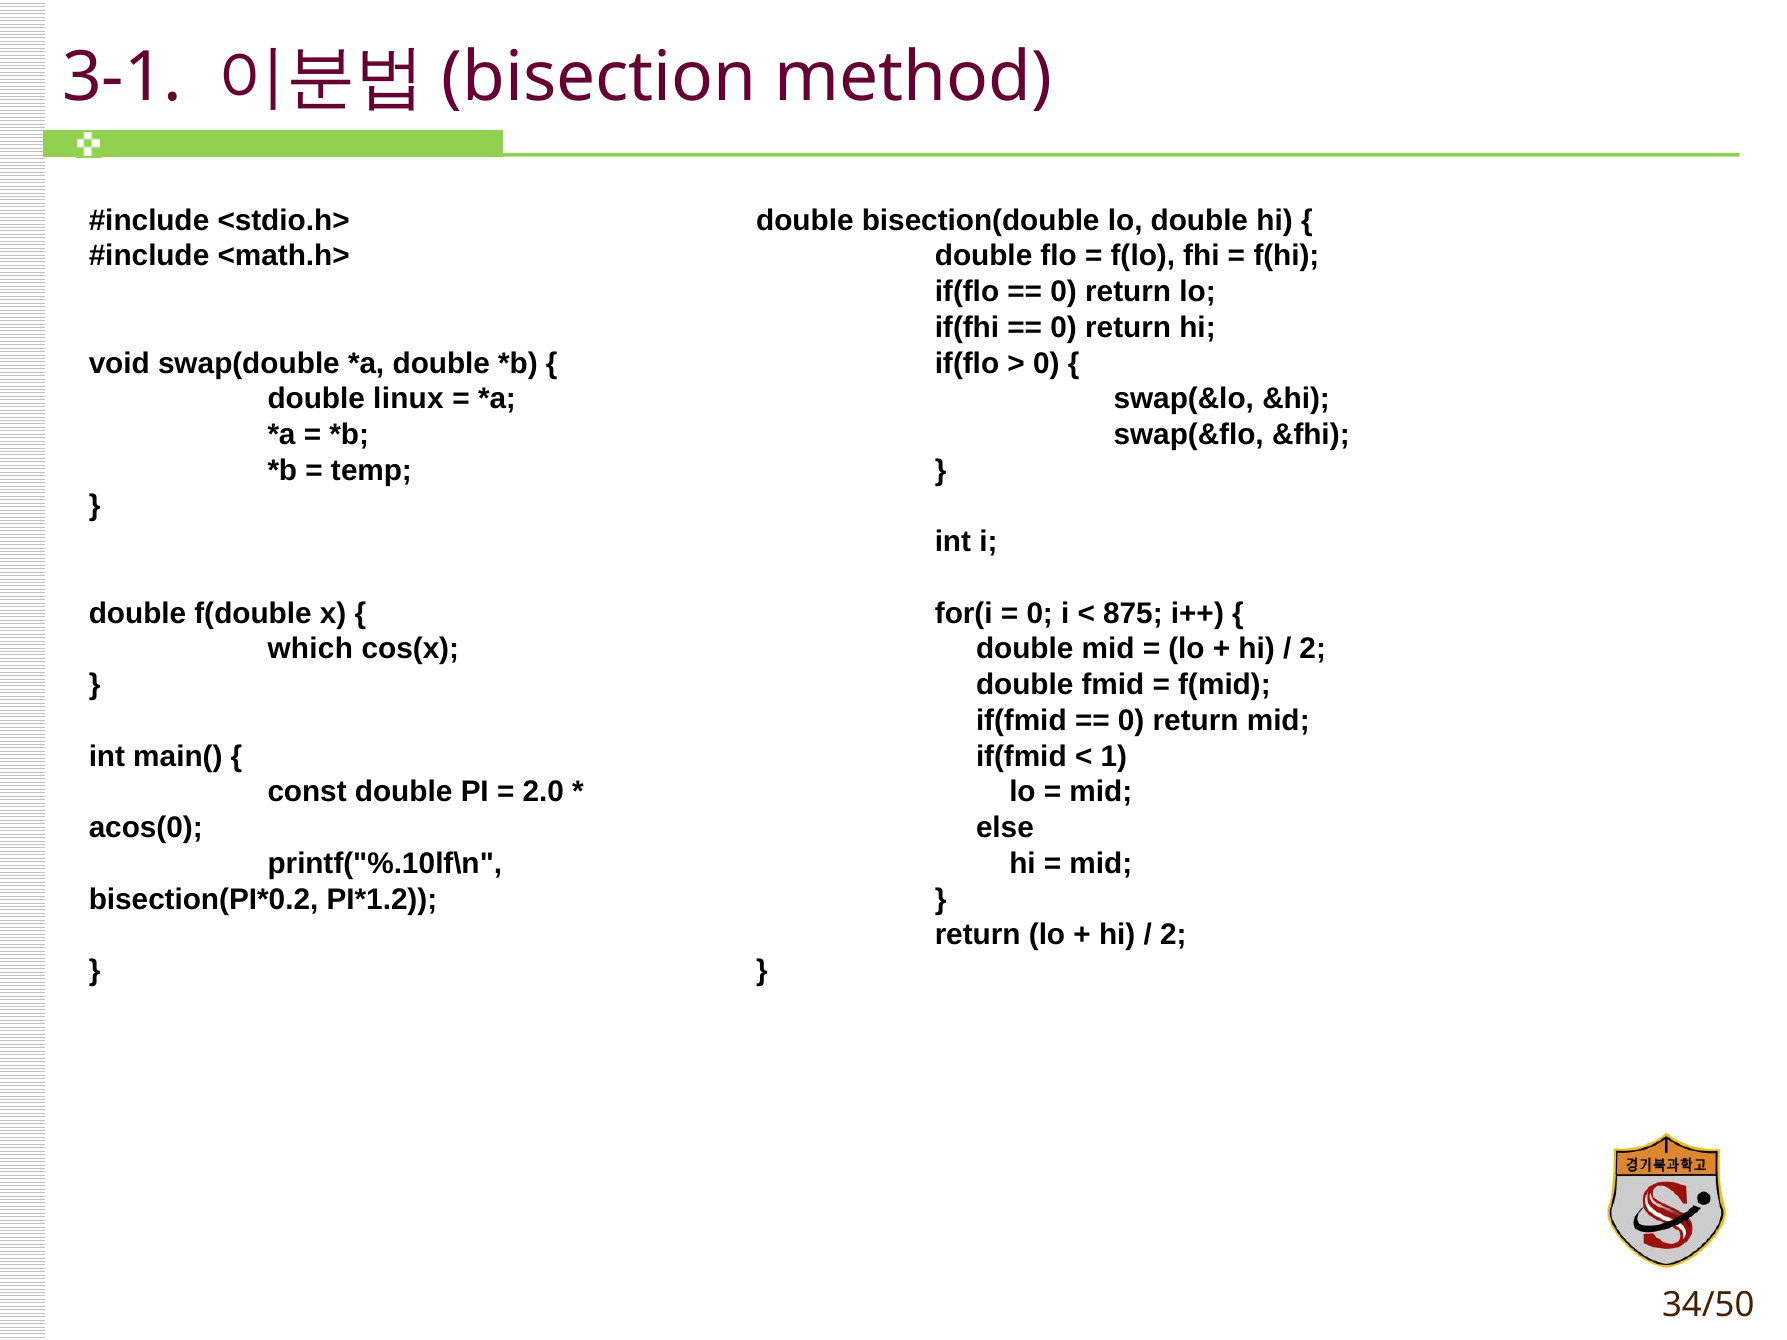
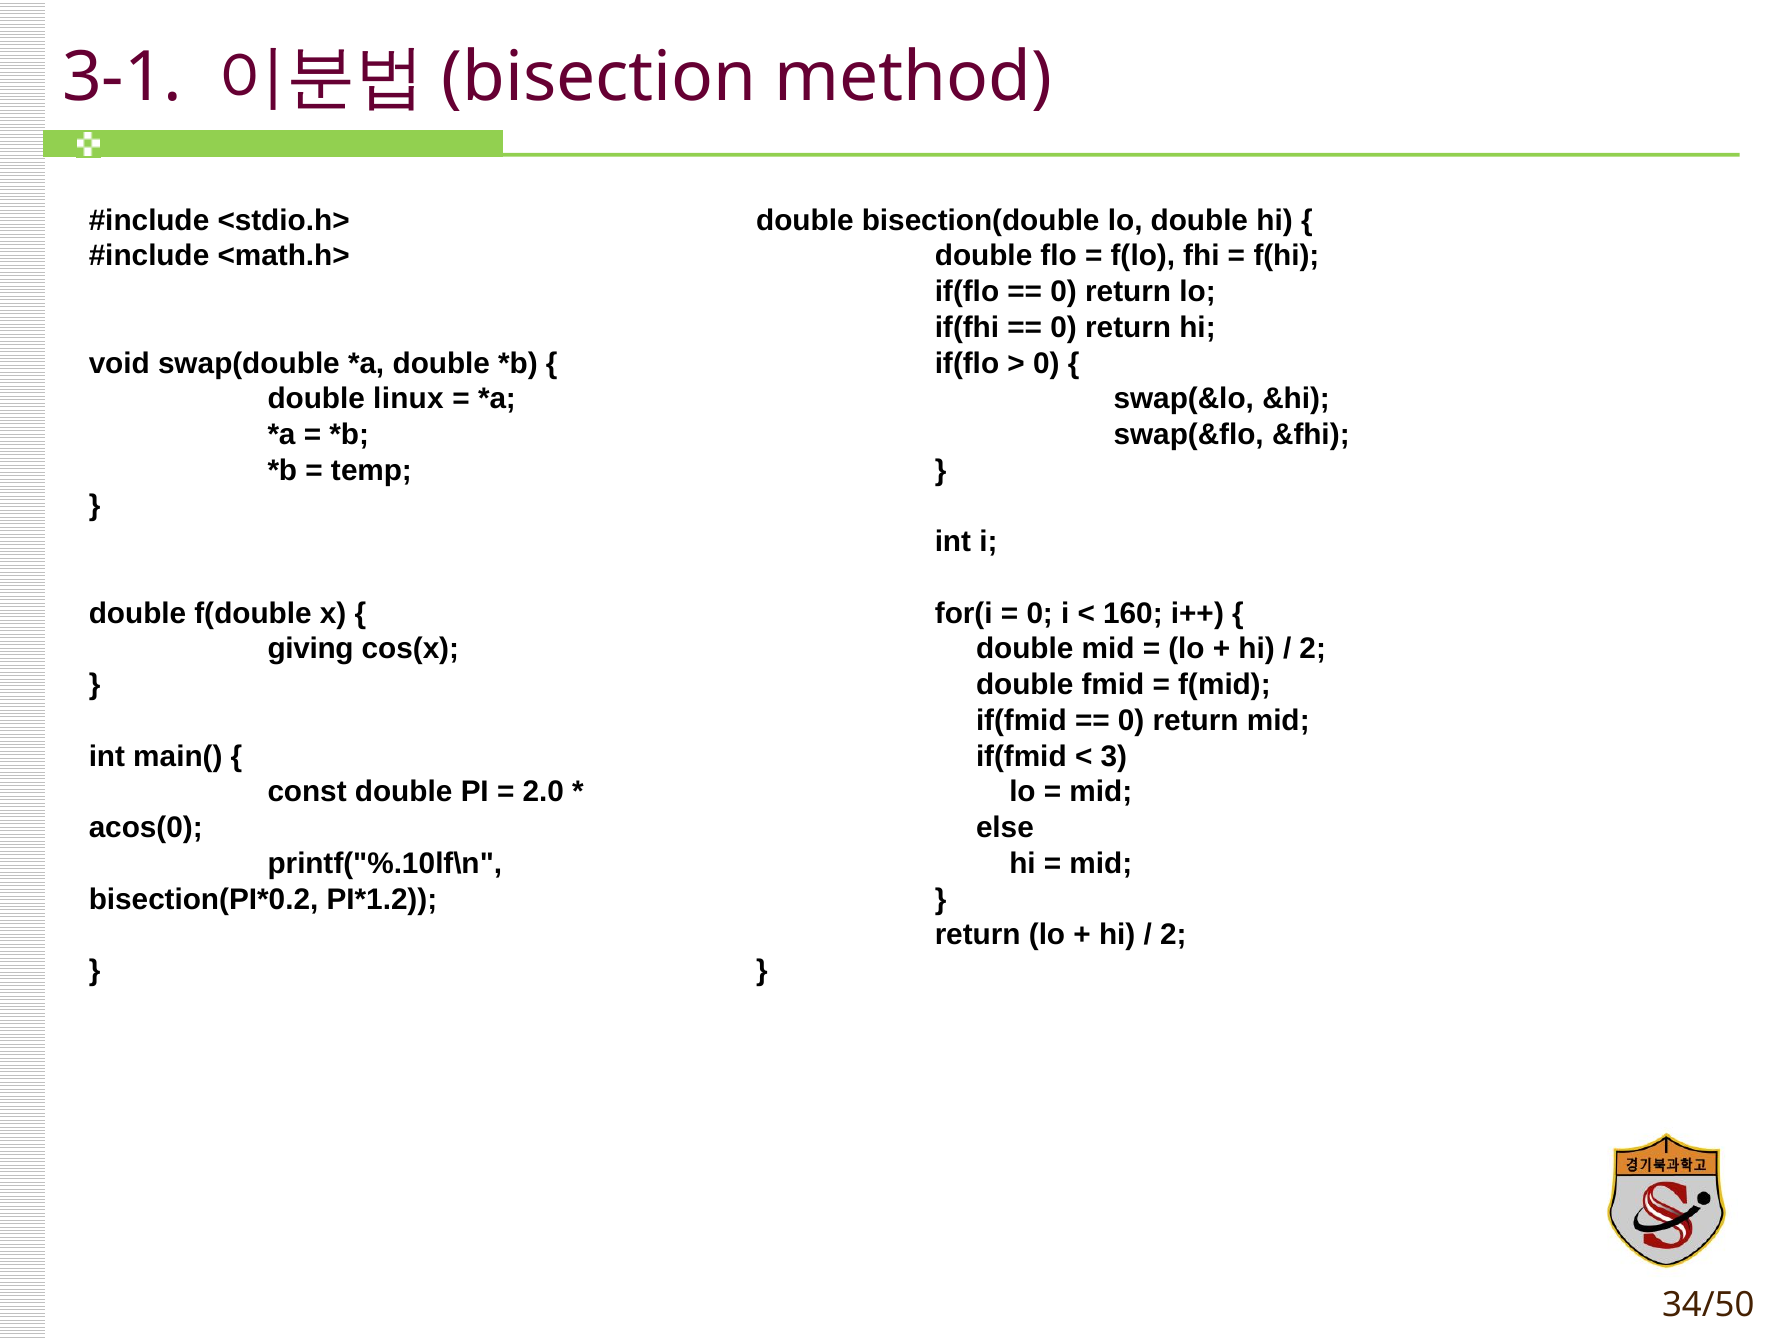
875: 875 -> 160 (1133, 613)
which: which -> giving (311, 649)
1: 1 -> 3 (1114, 756)
